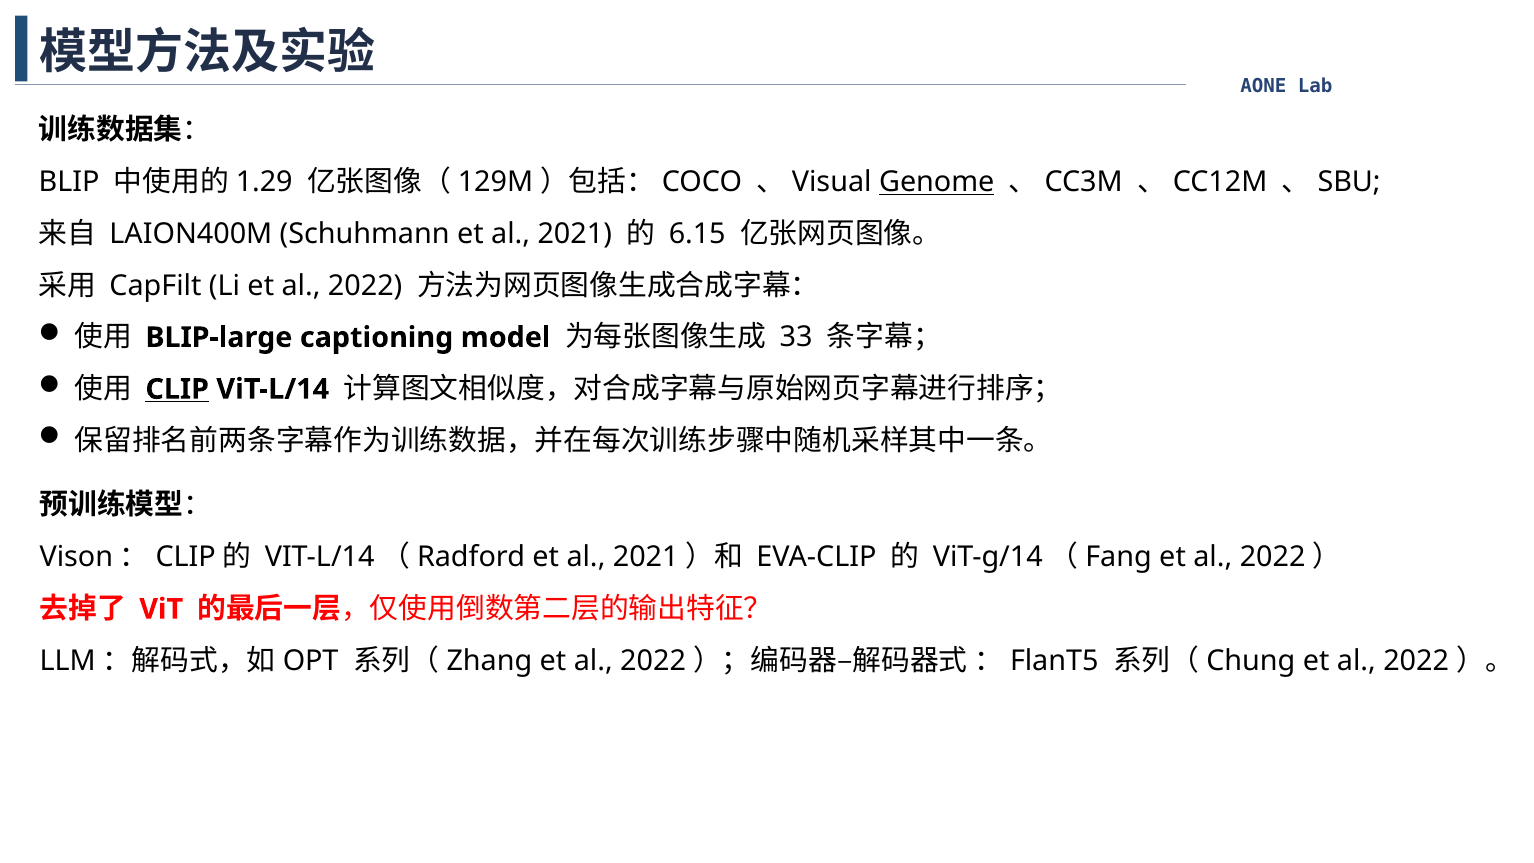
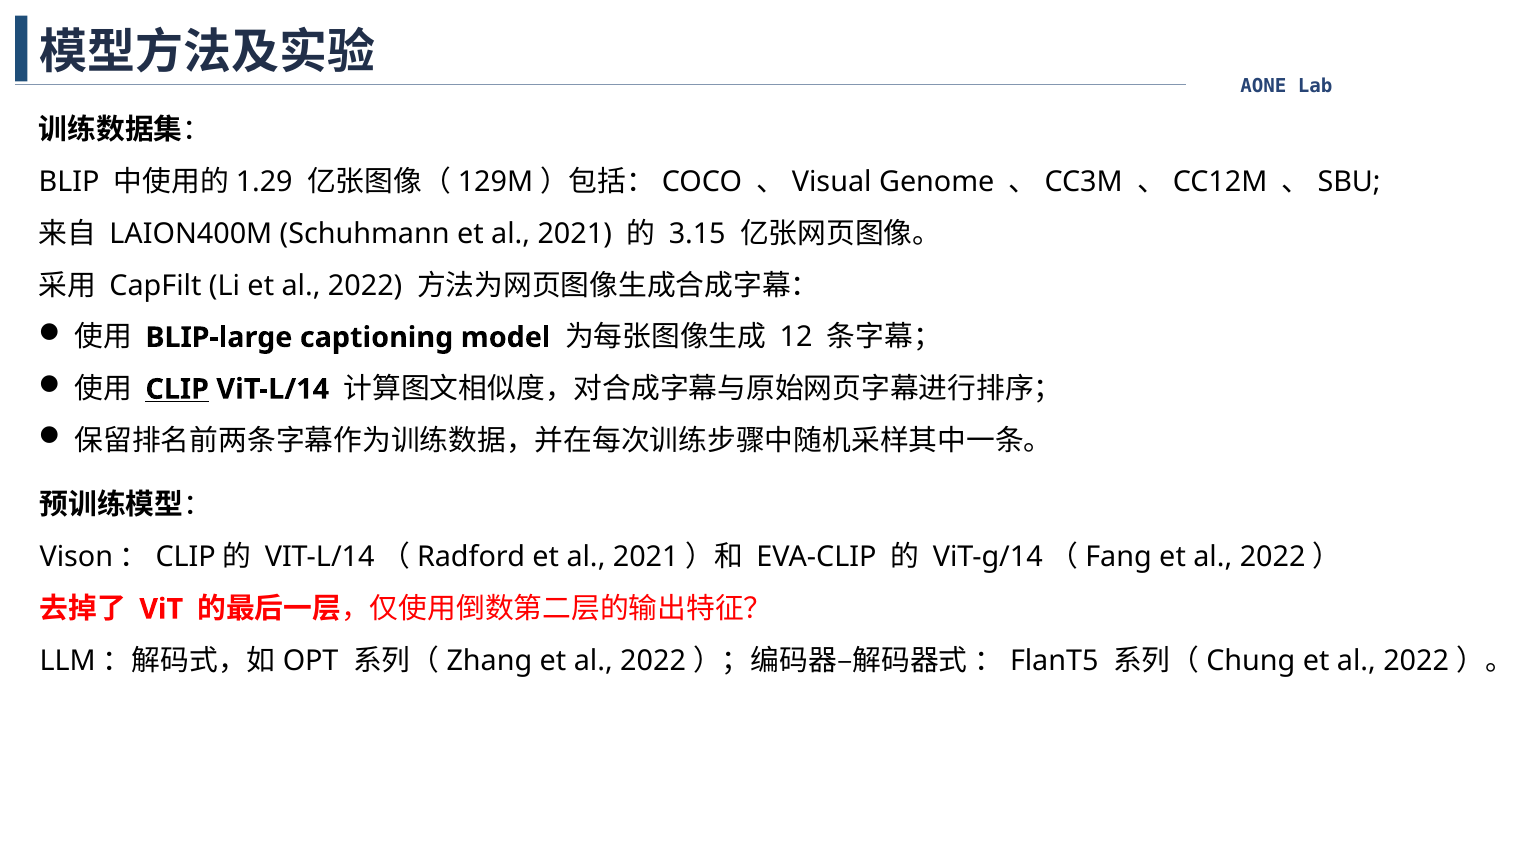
Genome underline: present -> none (937, 182)
6.15: 6.15 -> 3.15 (697, 234)
33: 33 -> 12 (796, 337)
